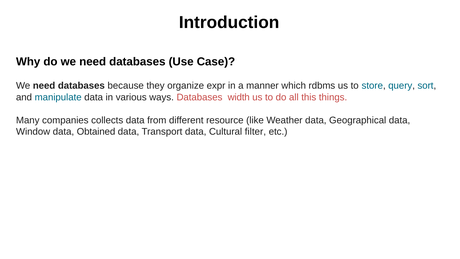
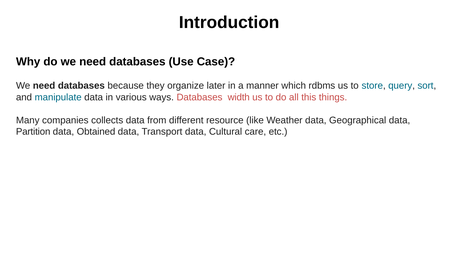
expr: expr -> later (216, 86)
Window: Window -> Partition (33, 132)
filter: filter -> care (255, 132)
